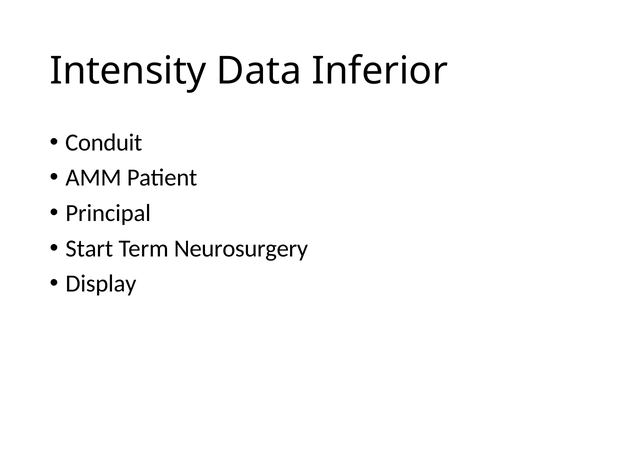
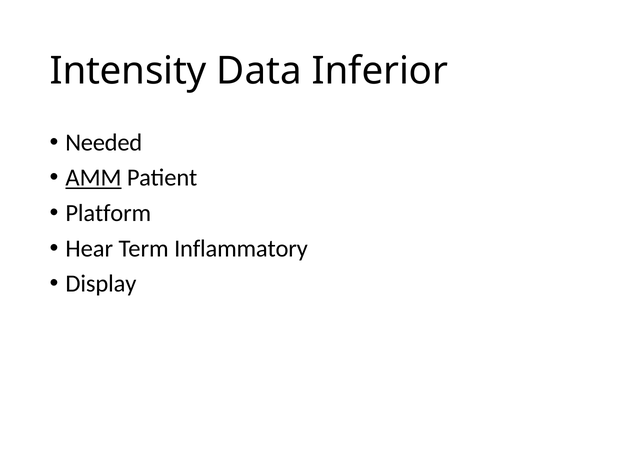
Conduit: Conduit -> Needed (104, 142)
AMM underline: none -> present (93, 178)
Principal: Principal -> Platform (108, 213)
Start: Start -> Hear (89, 248)
Neurosurgery: Neurosurgery -> Inflammatory (241, 248)
